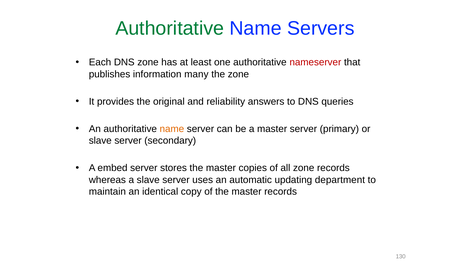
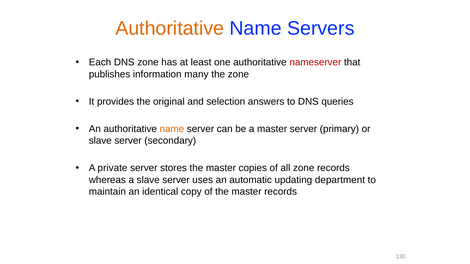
Authoritative colour: green -> orange (170, 28)
reliability: reliability -> selection (226, 102)
embed: embed -> private (113, 168)
